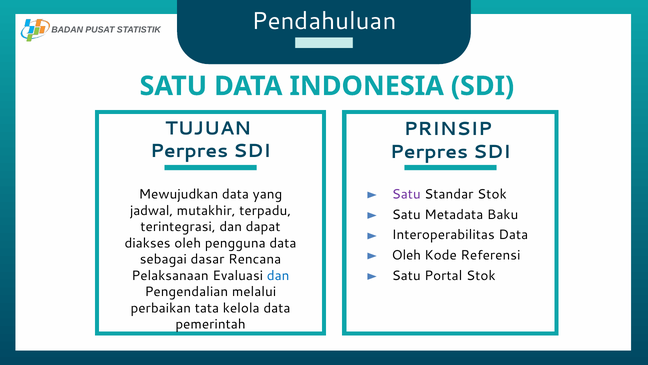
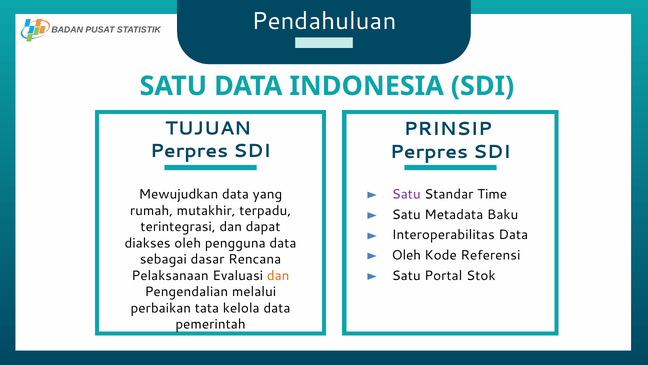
Standar Stok: Stok -> Time (492, 194)
jadwal: jadwal -> rumah (151, 210)
dan colour: blue -> orange (278, 275)
